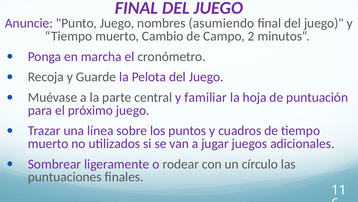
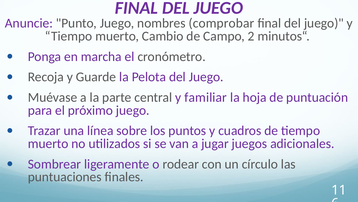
asumiendo: asumiendo -> comprobar (221, 23)
